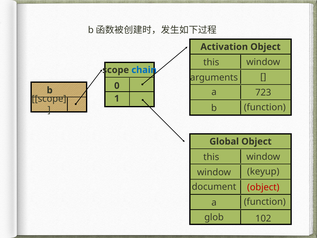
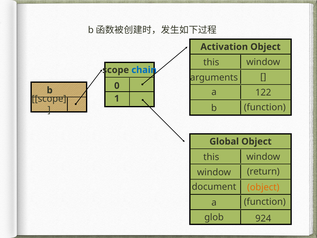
723: 723 -> 122 (263, 93)
keyup: keyup -> return (263, 171)
object colour: red -> orange (263, 187)
102: 102 -> 924 (263, 218)
